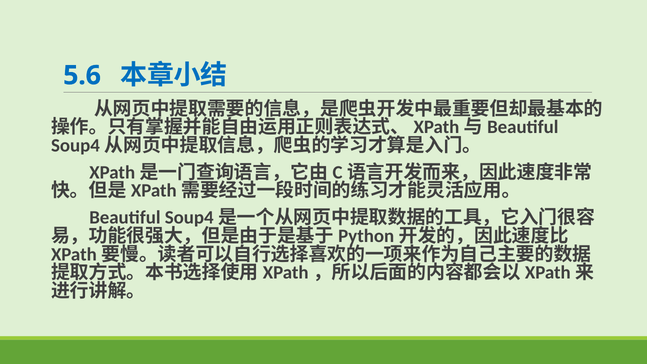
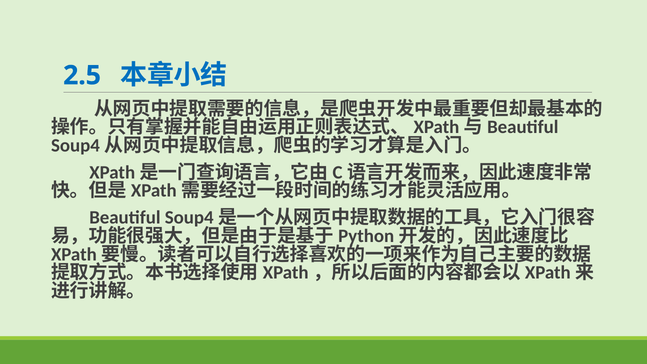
5.6: 5.6 -> 2.5 (82, 75)
